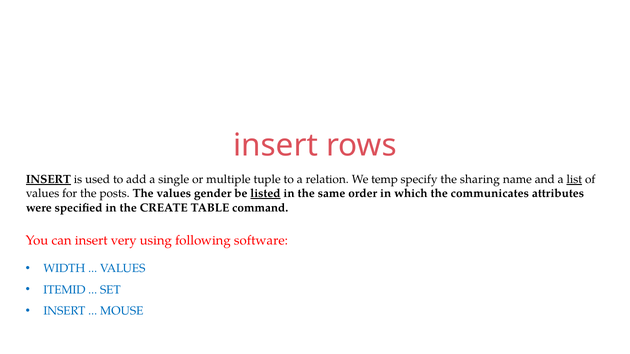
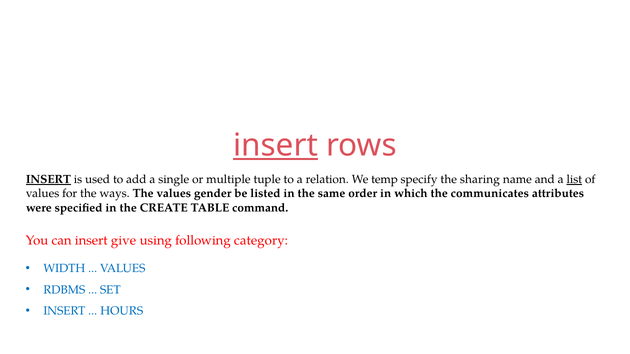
insert underline: none -> present (276, 145)
posts: posts -> ways (115, 194)
listed underline: present -> none (265, 194)
very: very -> give (124, 240)
software: software -> category (261, 240)
ITEMID: ITEMID -> RDBMS (64, 290)
MOUSE: MOUSE -> HOURS (122, 311)
